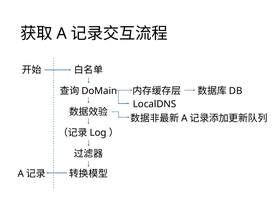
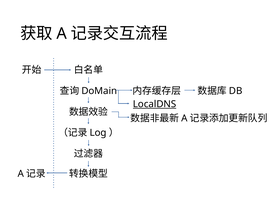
LocalDNS underline: none -> present (155, 104)
